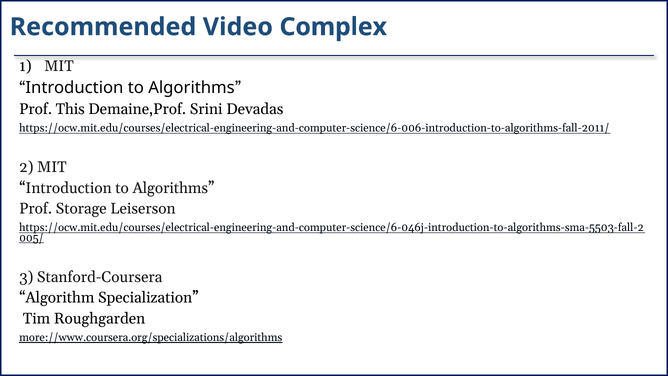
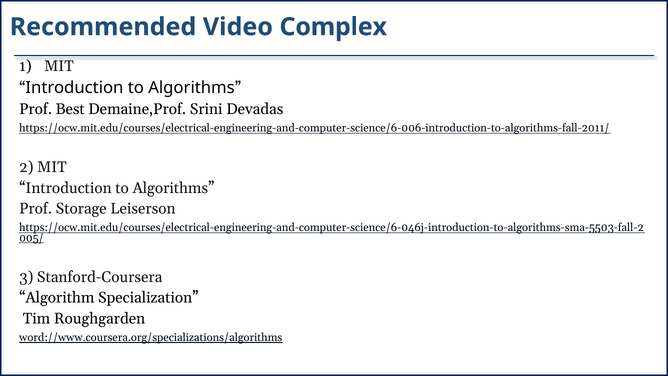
This: This -> Best (70, 109)
more://www.coursera.org/specializations/algorithms: more://www.coursera.org/specializations/algorithms -> word://www.coursera.org/specializations/algorithms (151, 337)
